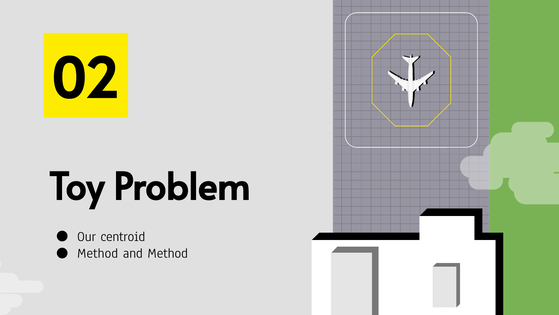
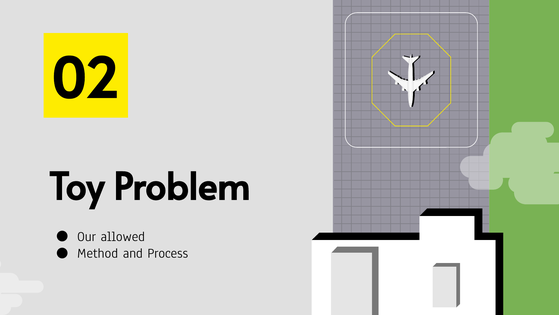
centroid: centroid -> allowed (123, 236)
and Method: Method -> Process (168, 253)
